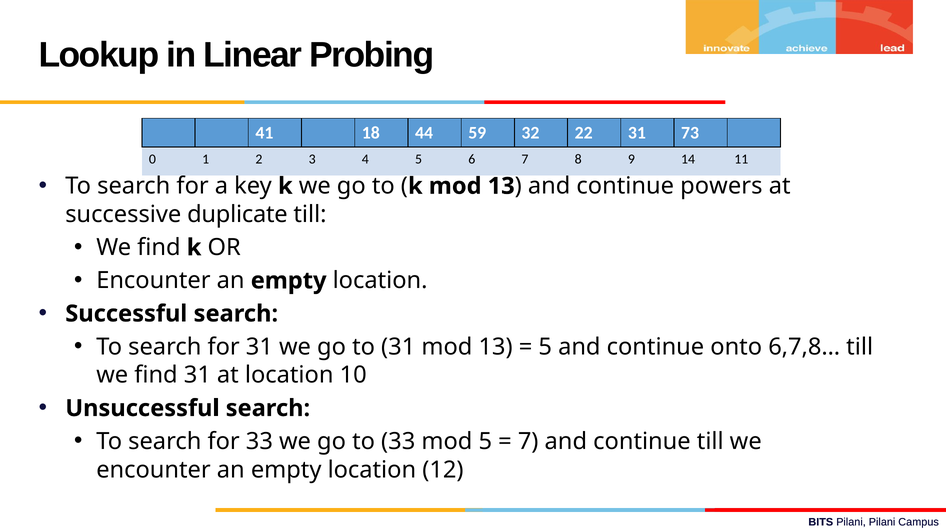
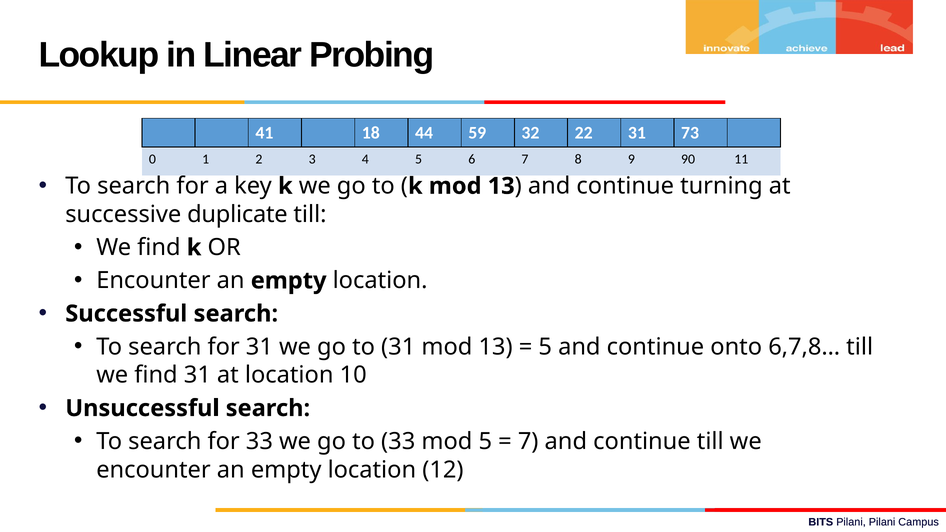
14: 14 -> 90 (688, 159)
powers: powers -> turning (721, 186)
